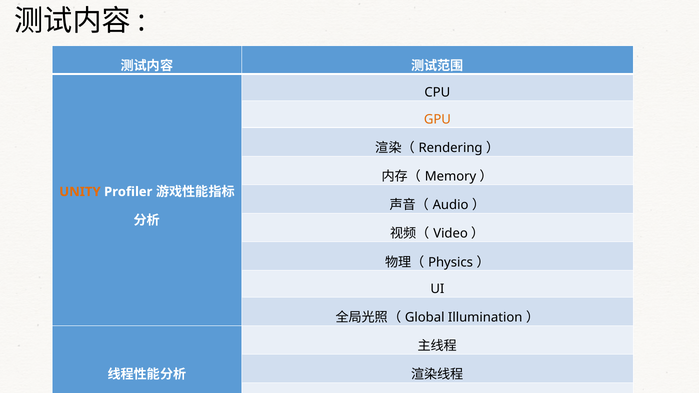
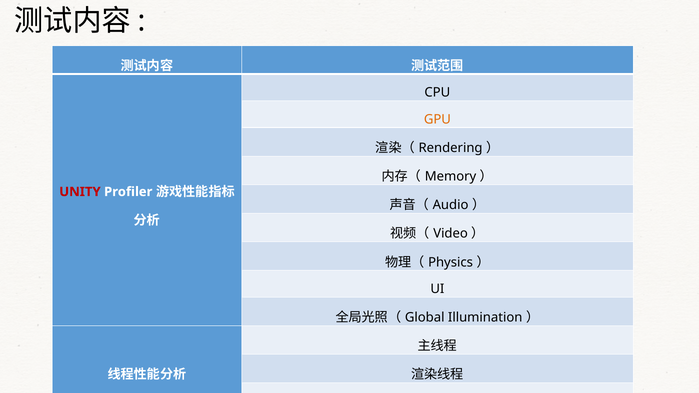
UNITY colour: orange -> red (80, 192)
